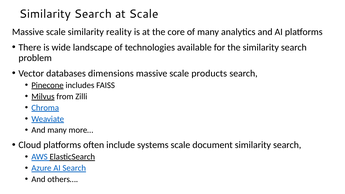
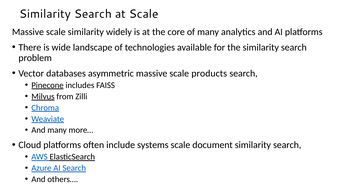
reality: reality -> widely (119, 32)
dimensions: dimensions -> asymmetric (111, 73)
